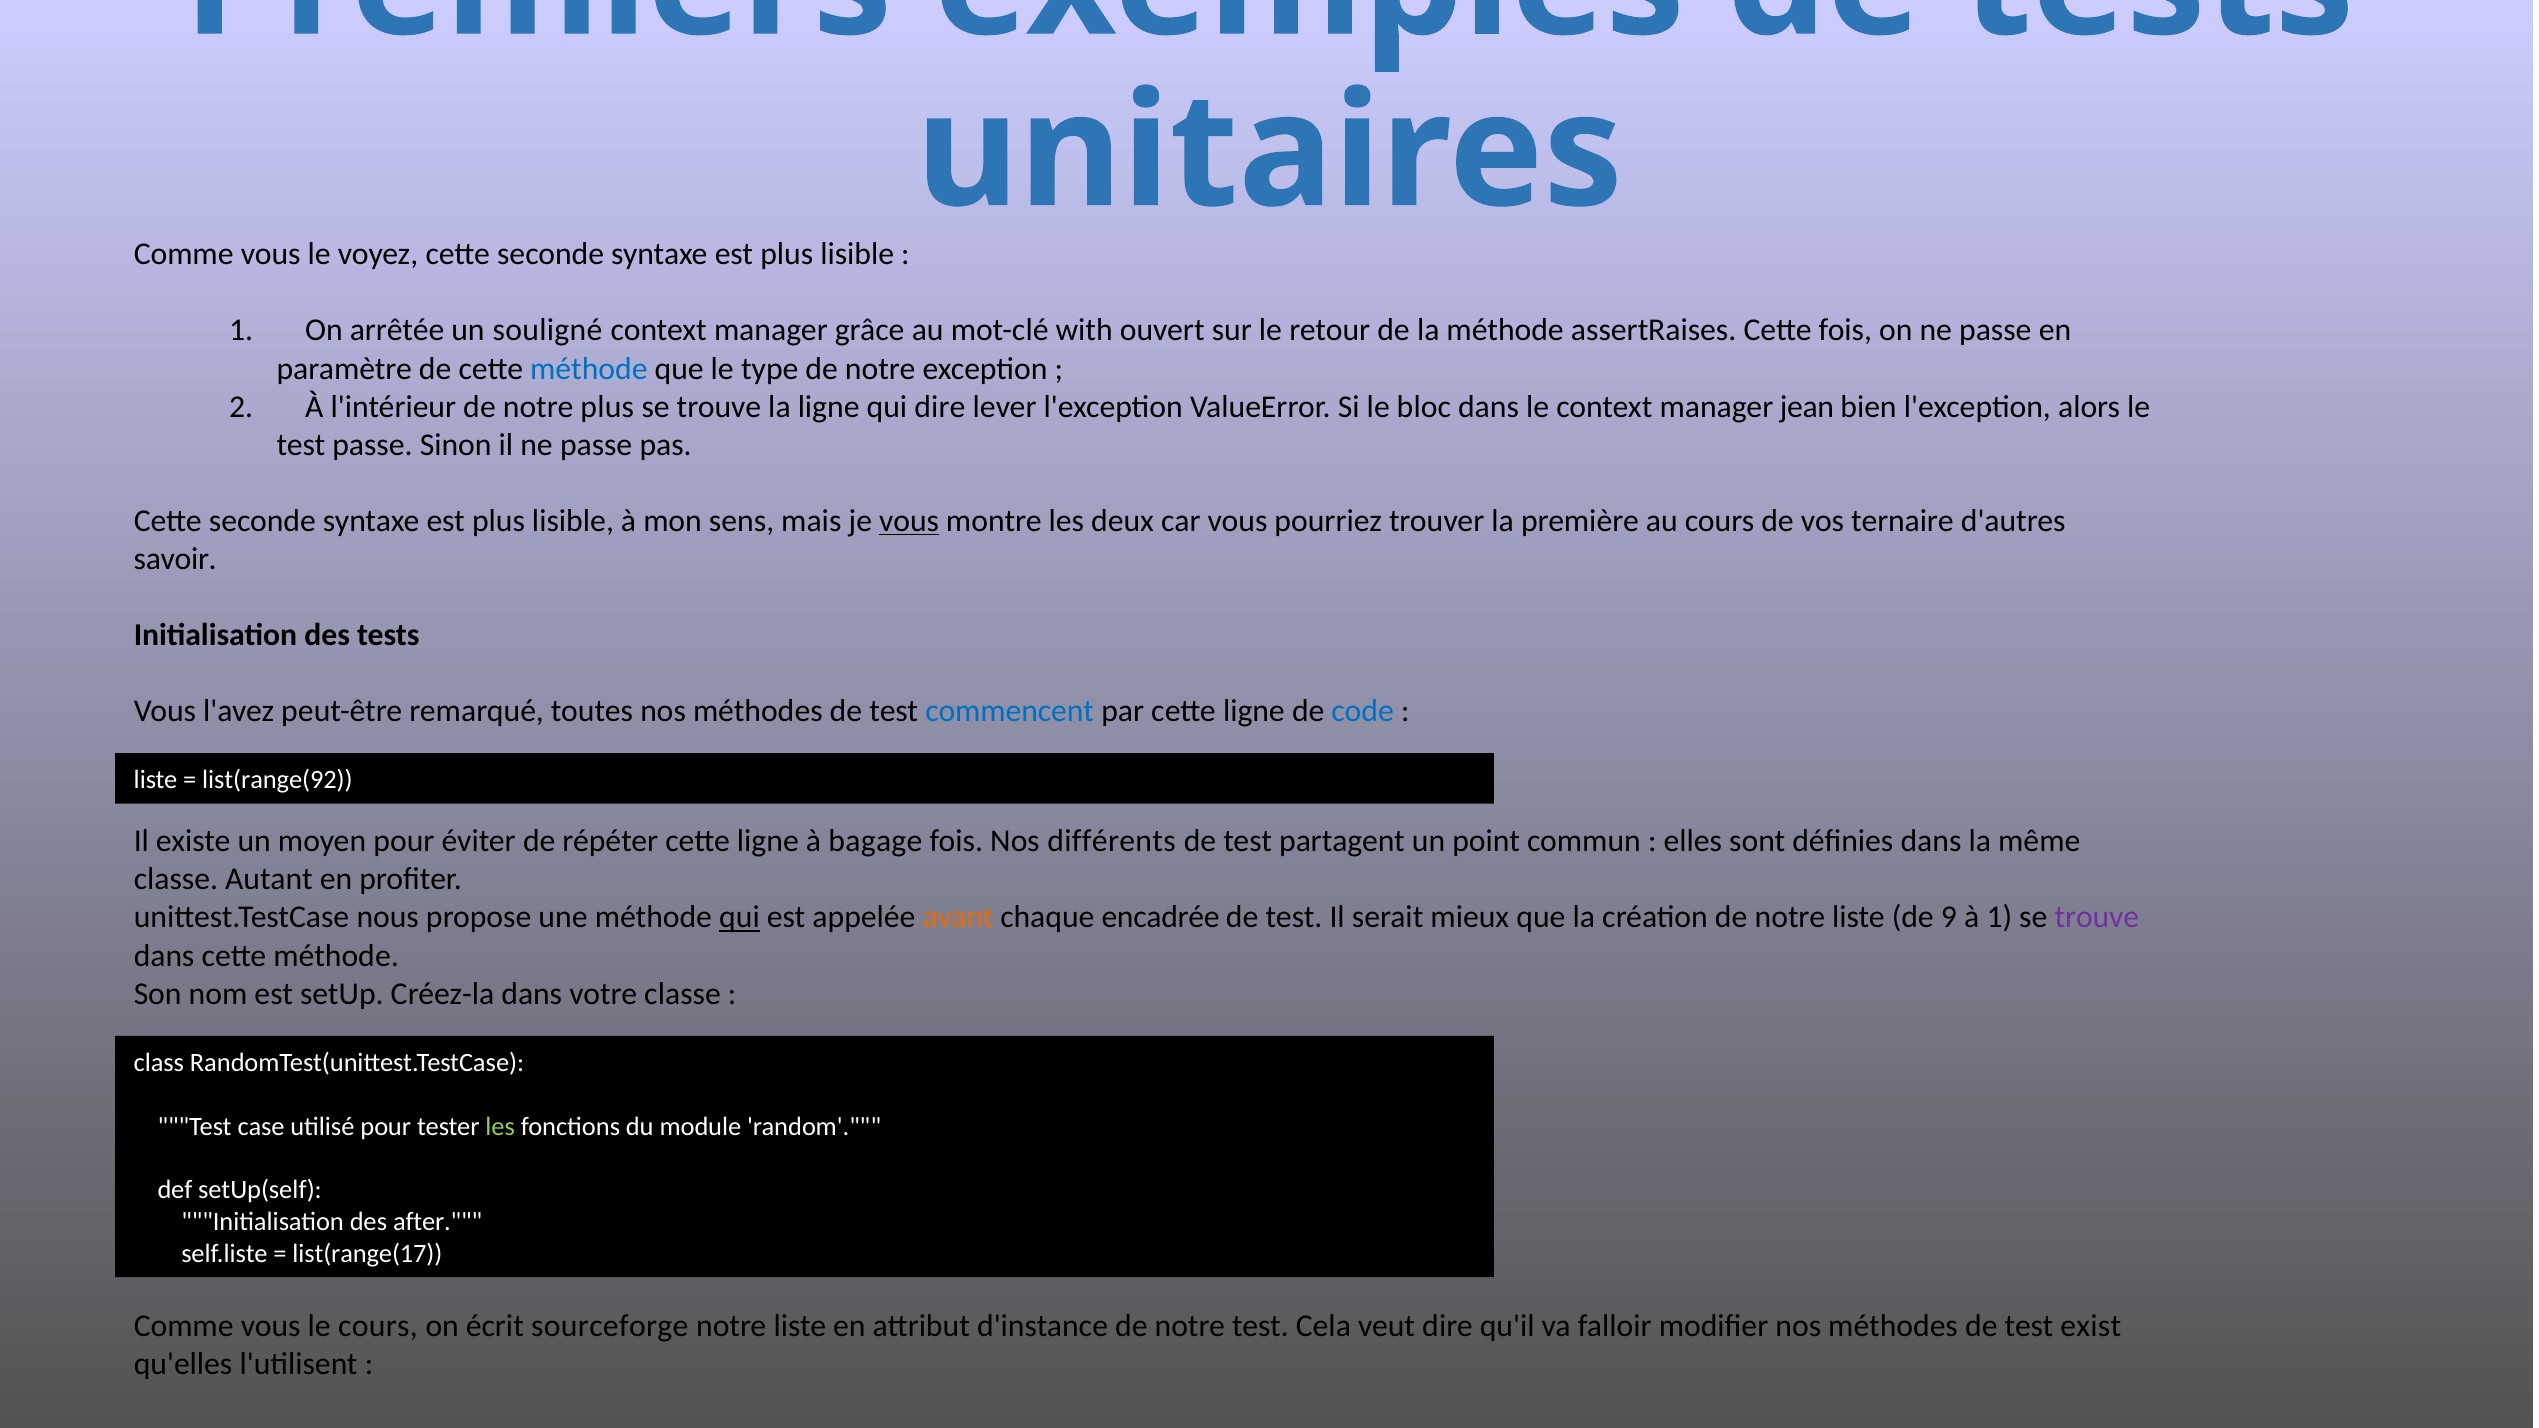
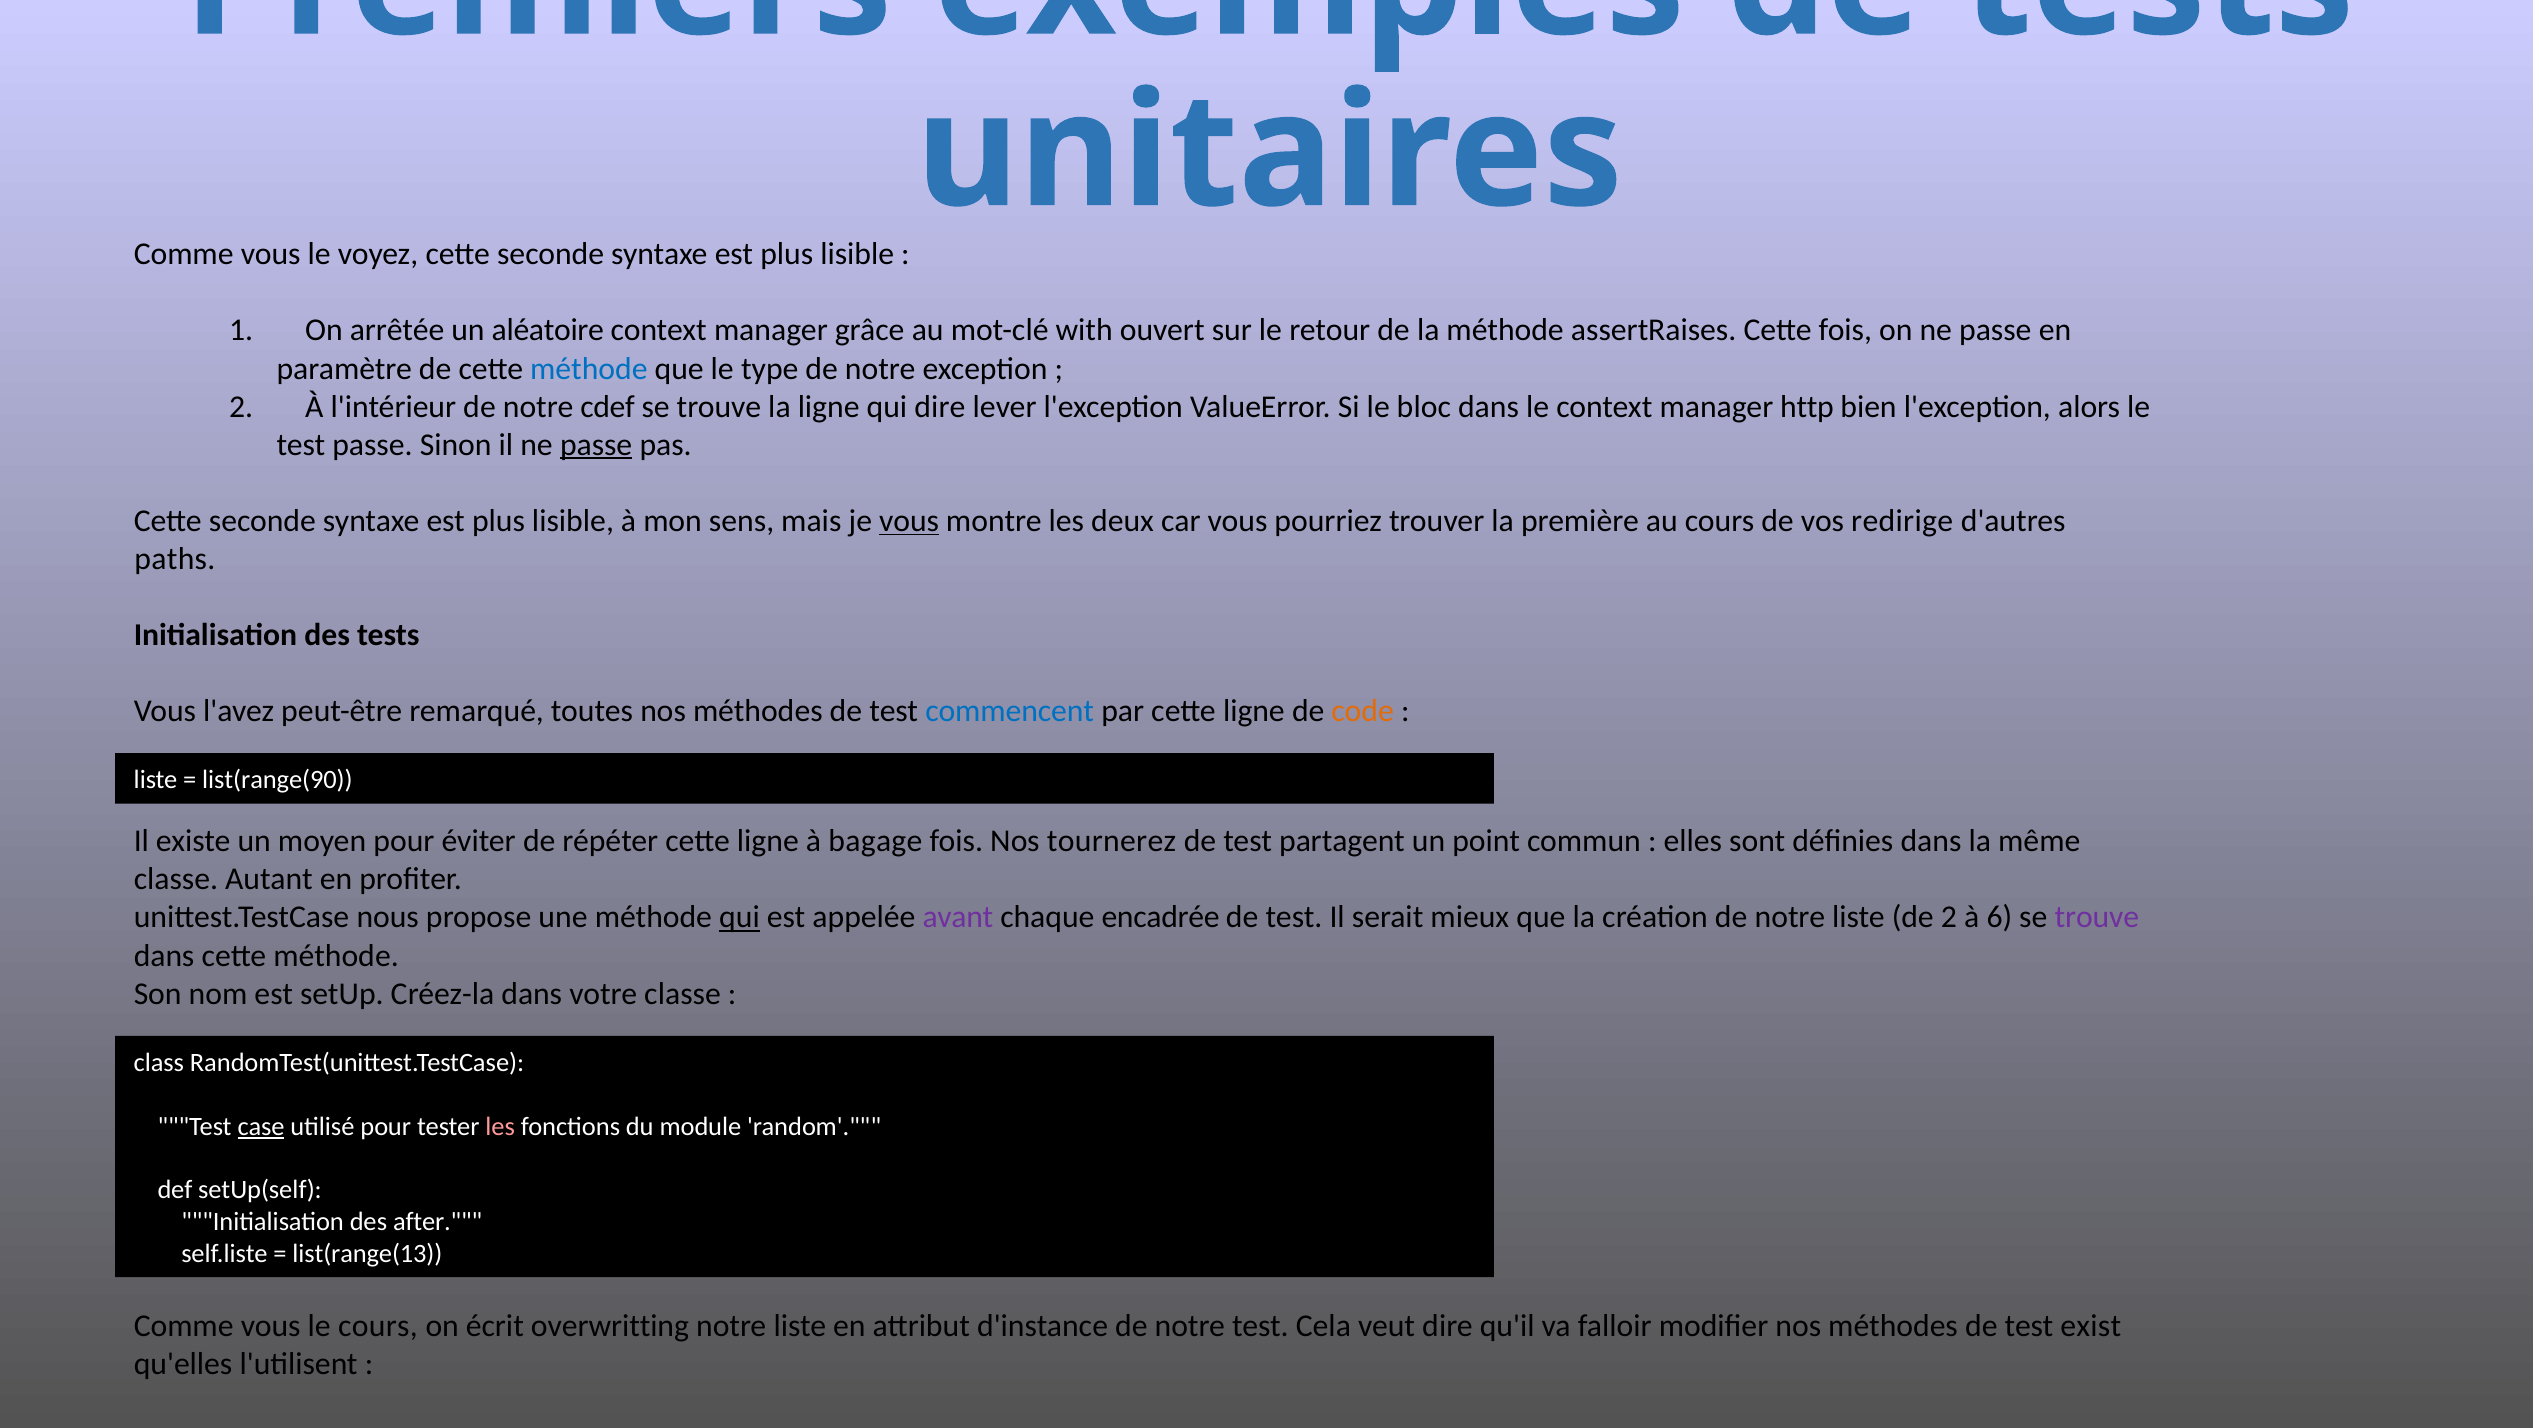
souligné: souligné -> aléatoire (548, 330)
notre plus: plus -> cdef (608, 407)
jean: jean -> http (1807, 407)
passe underline: none -> present (596, 445)
ternaire: ternaire -> redirige (1902, 521)
savoir: savoir -> paths (175, 559)
code colour: blue -> orange (1363, 711)
list(range(92: list(range(92 -> list(range(90 (277, 780)
différents: différents -> tournerez (1112, 841)
avant colour: orange -> purple (958, 918)
de 9: 9 -> 2 (1949, 918)
à 1: 1 -> 6 (1999, 918)
case underline: none -> present (261, 1127)
les colour: light green -> pink (500, 1127)
list(range(17: list(range(17 -> list(range(13 (367, 1254)
sourceforge: sourceforge -> overwritting (610, 1326)
